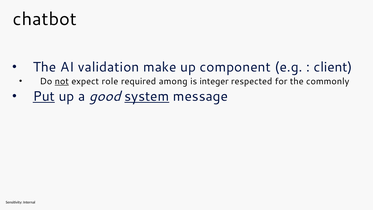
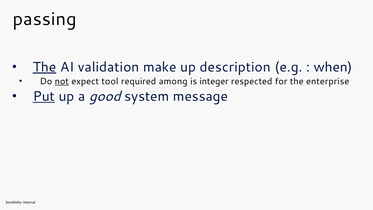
chatbot: chatbot -> passing (45, 19)
The underline: none -> present (45, 67)
component: component -> description (235, 67)
client: client -> when (333, 67)
role: role -> tool (110, 81)
commonly: commonly -> enterprise (328, 81)
system underline: present -> none (147, 96)
